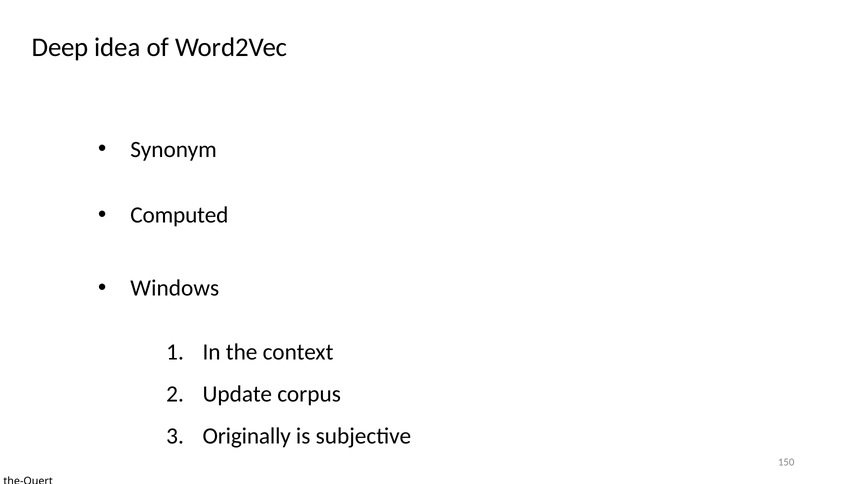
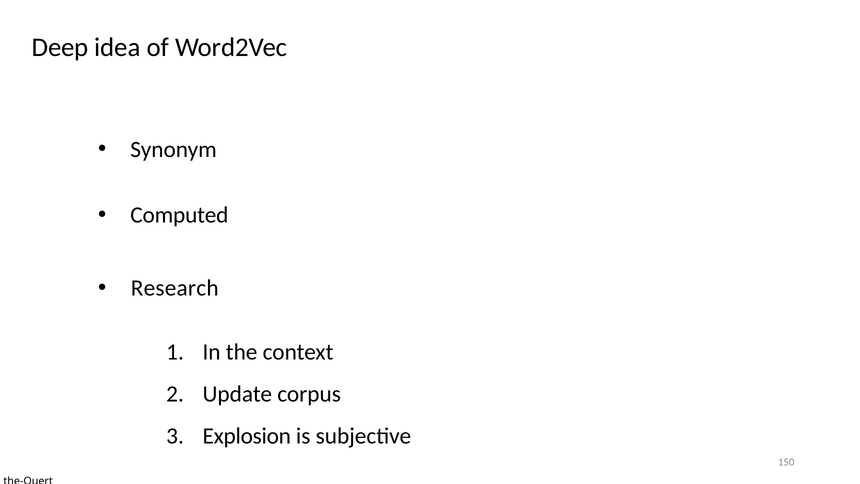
Windows: Windows -> Research (175, 288)
Originally: Originally -> Explosion (247, 436)
